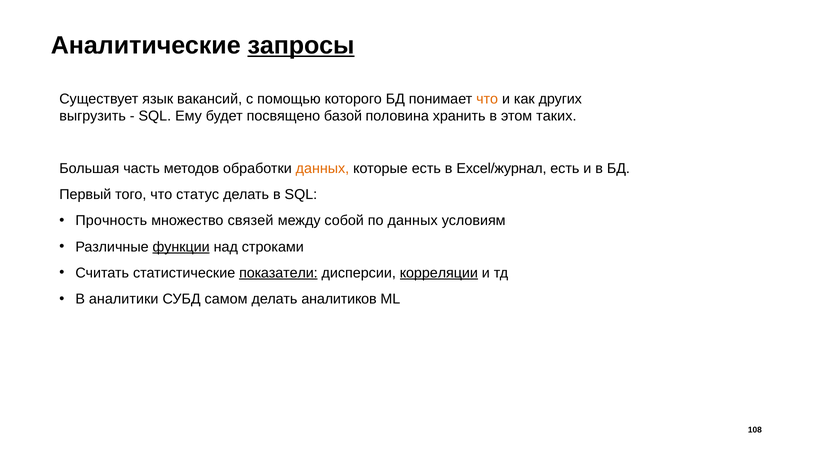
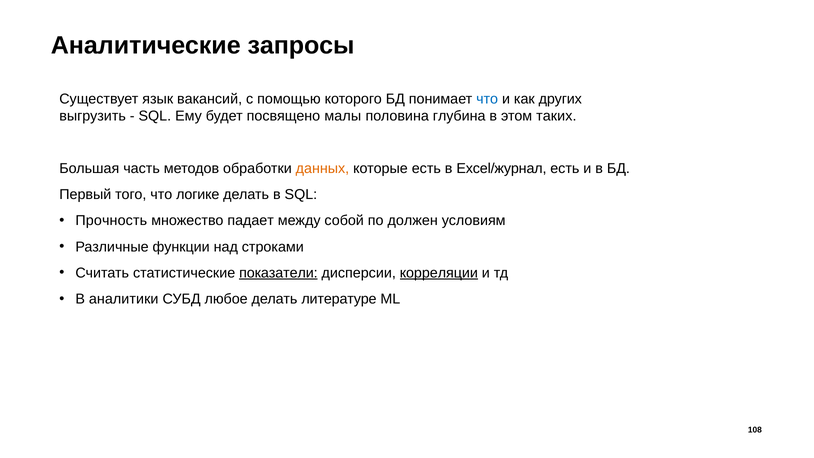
запросы underline: present -> none (301, 45)
что colour: orange -> blue (487, 99)
базой: базой -> малы (343, 116)
хранить: хранить -> глубина (459, 116)
статус: статус -> логике (198, 195)
связей: связей -> падает (251, 221)
по данных: данных -> должен (413, 221)
функции underline: present -> none (181, 247)
самом: самом -> любое (226, 299)
аналитиков: аналитиков -> литературе (339, 299)
